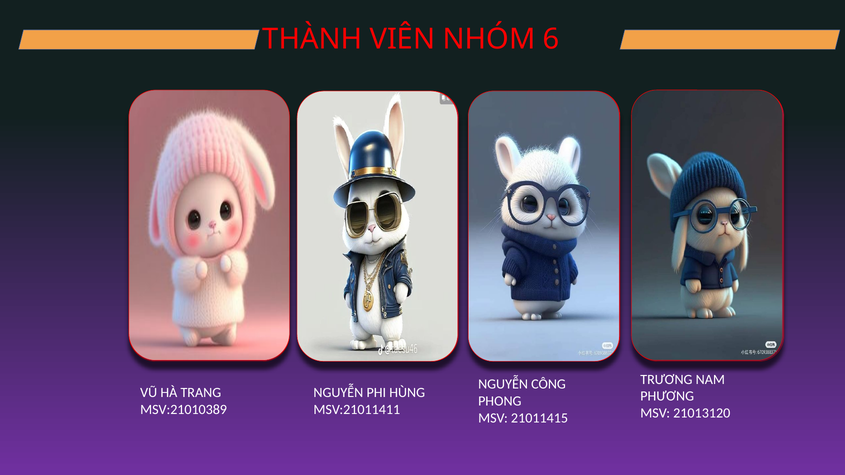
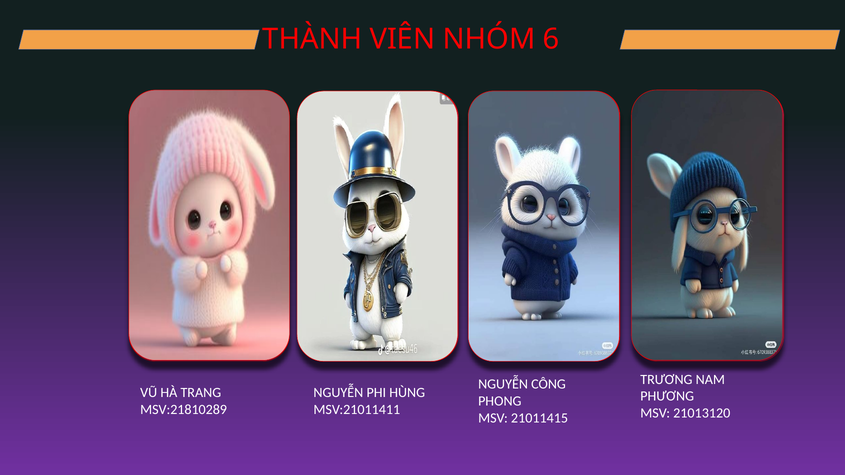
MSV:21010389: MSV:21010389 -> MSV:21810289 (184, 410)
